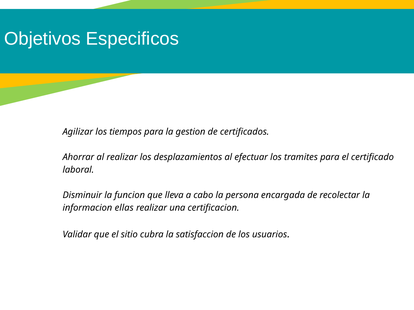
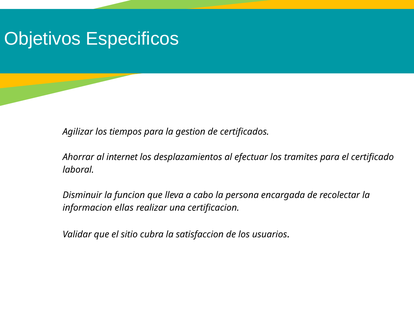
al realizar: realizar -> internet (122, 158)
